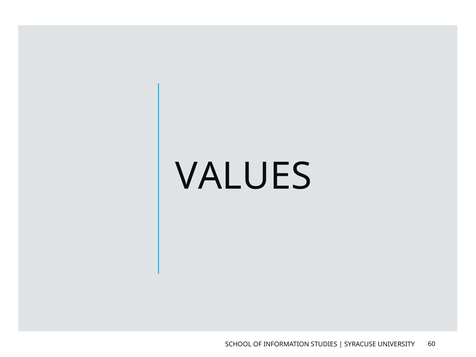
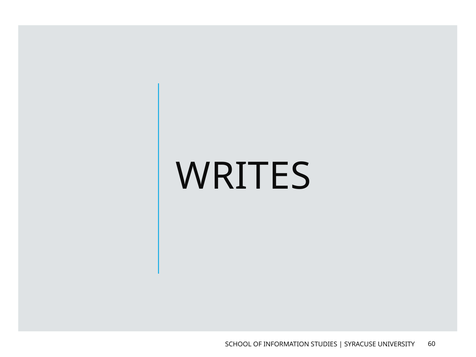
VALUES: VALUES -> WRITES (243, 177)
